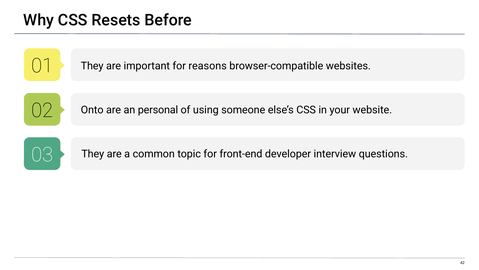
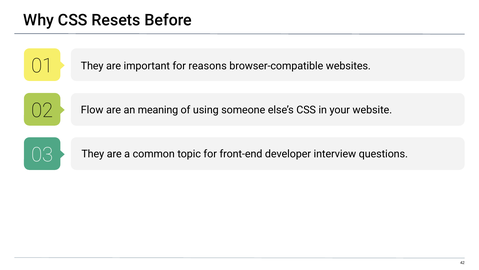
Onto: Onto -> Flow (92, 110)
personal: personal -> meaning (158, 110)
